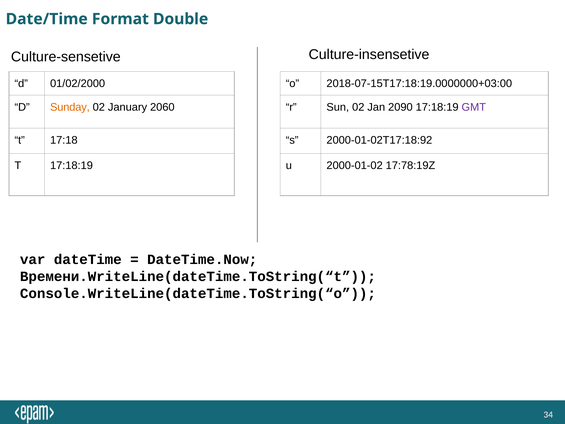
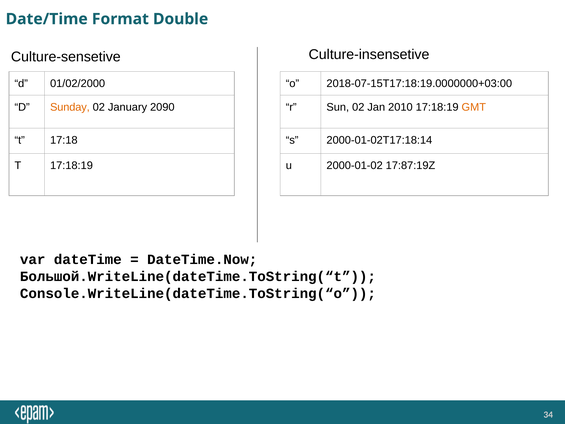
2060: 2060 -> 2090 (162, 107)
2090: 2090 -> 2010 (400, 107)
GMT colour: purple -> orange (474, 107)
2000-01-02T17:18:92: 2000-01-02T17:18:92 -> 2000-01-02T17:18:14 (379, 140)
17:78:19Z: 17:78:19Z -> 17:87:19Z (410, 165)
Времени.WriteLine(dateTime.ToString(“t: Времени.WriteLine(dateTime.ToString(“t -> Большой.WriteLine(dateTime.ToString(“t (198, 276)
